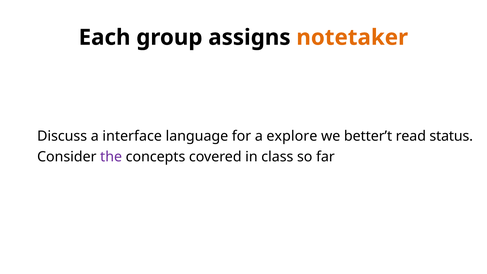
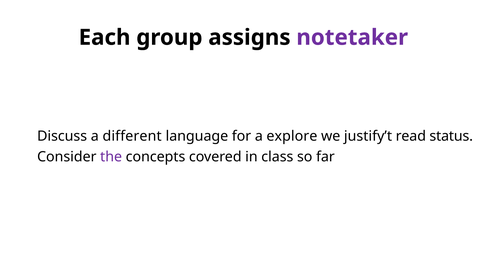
notetaker colour: orange -> purple (352, 37)
interface: interface -> different (132, 136)
better’t: better’t -> justify’t (368, 136)
